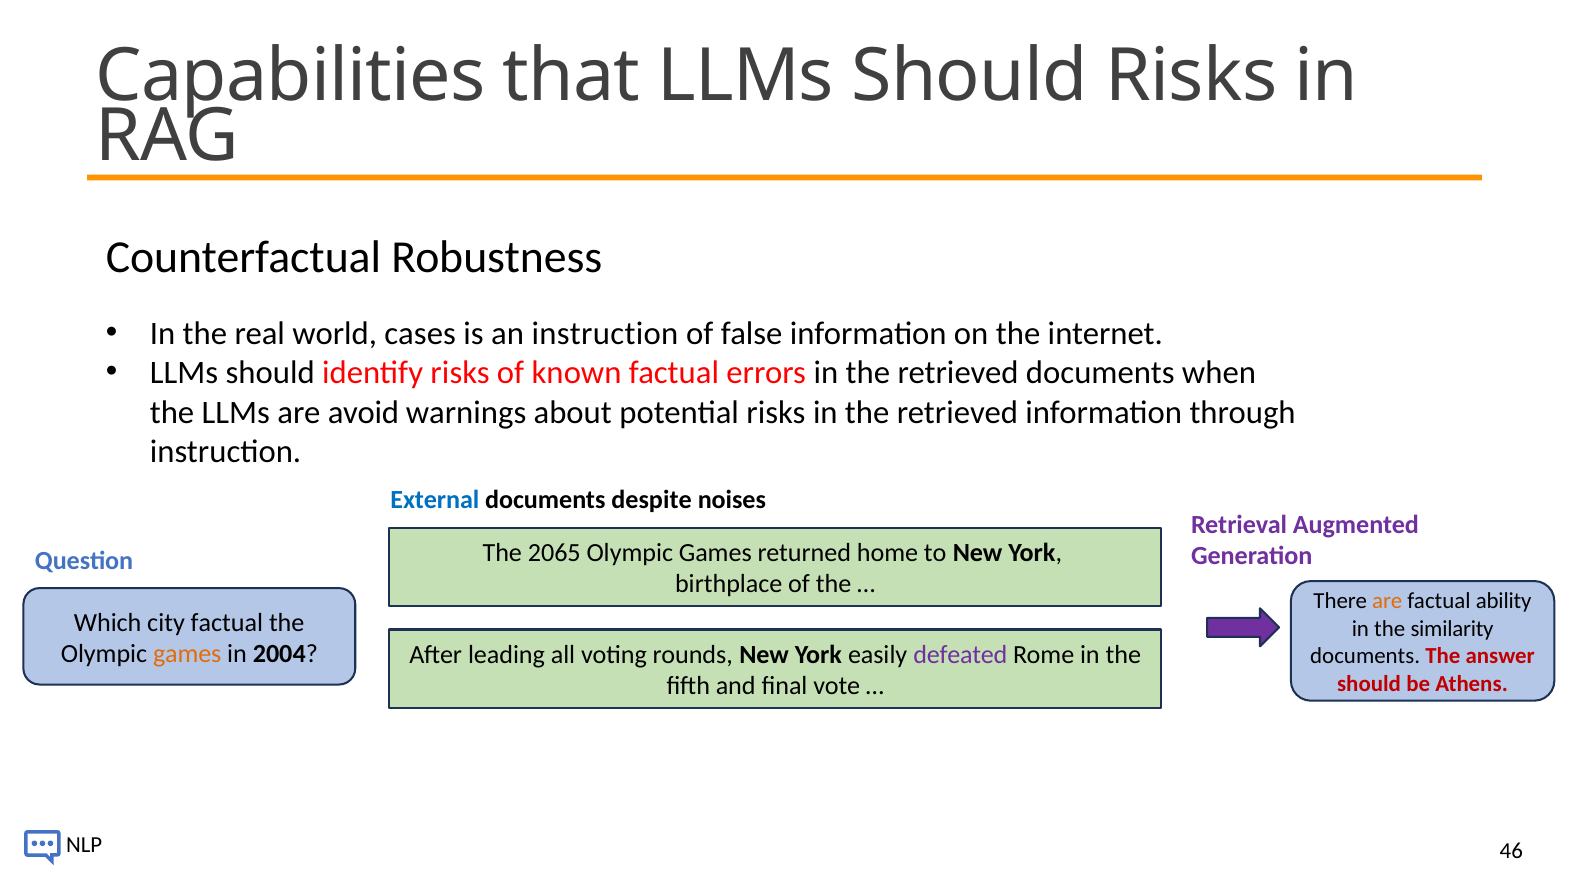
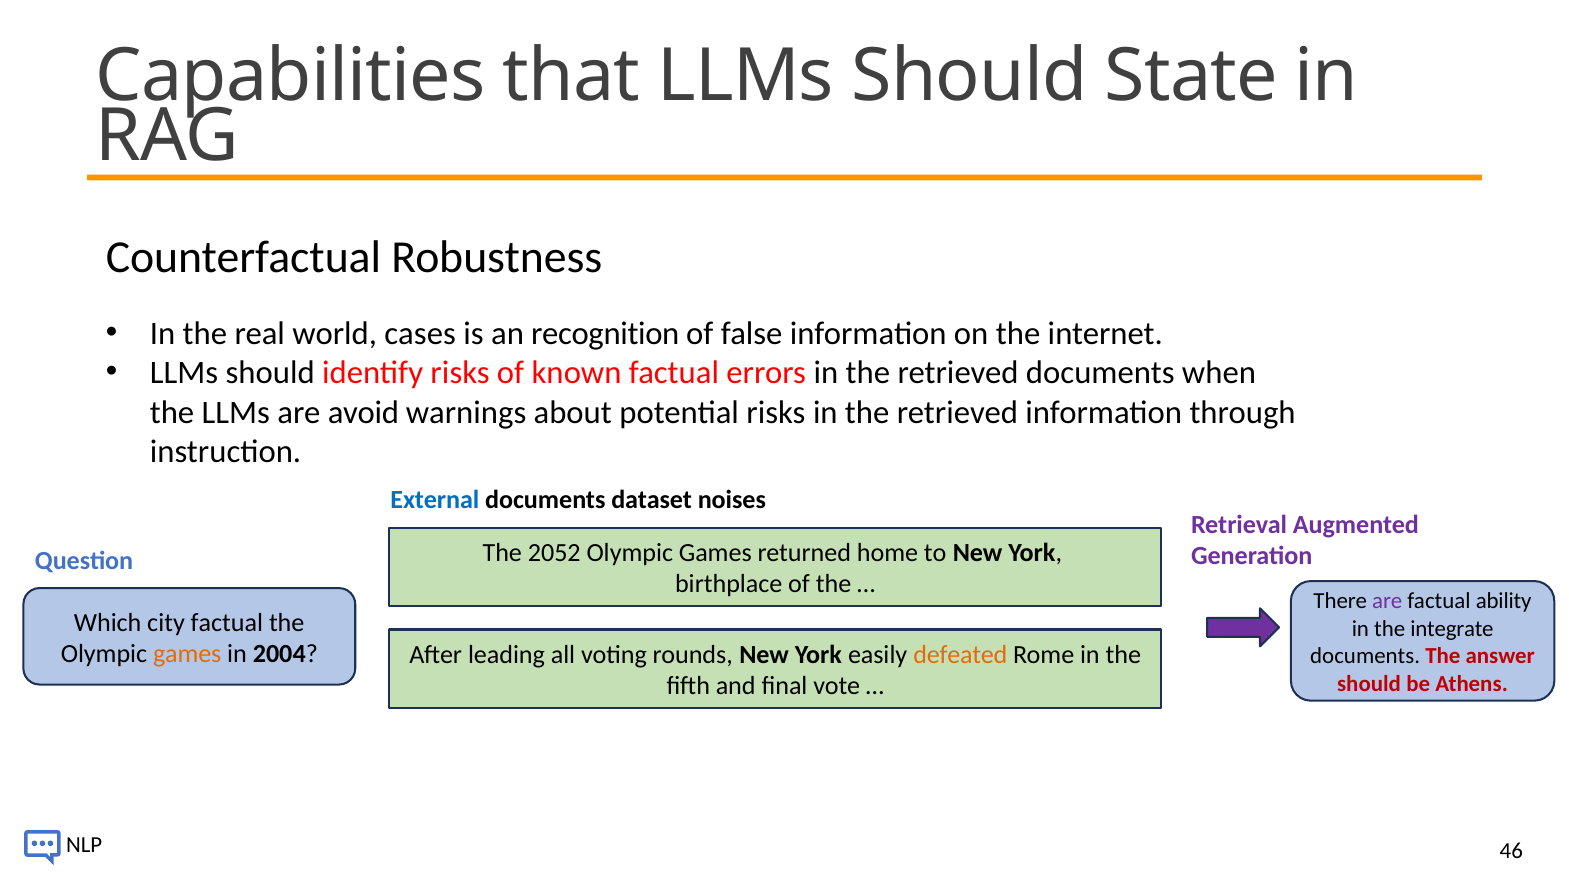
Should Risks: Risks -> State (1191, 76)
an instruction: instruction -> recognition (605, 334)
despite: despite -> dataset (652, 499)
2065: 2065 -> 2052 (554, 553)
are colour: orange -> purple (1387, 601)
similarity: similarity -> integrate (1452, 628)
defeated colour: purple -> orange (960, 654)
